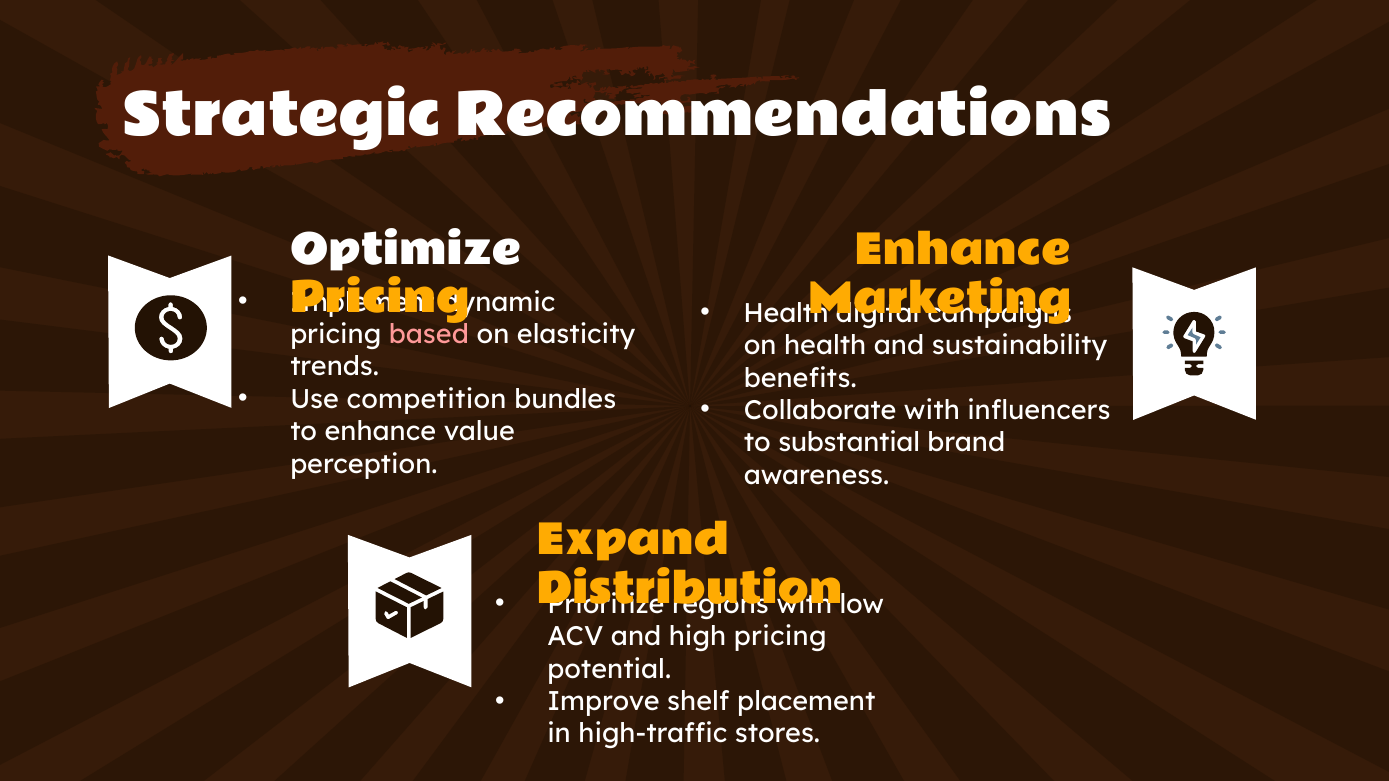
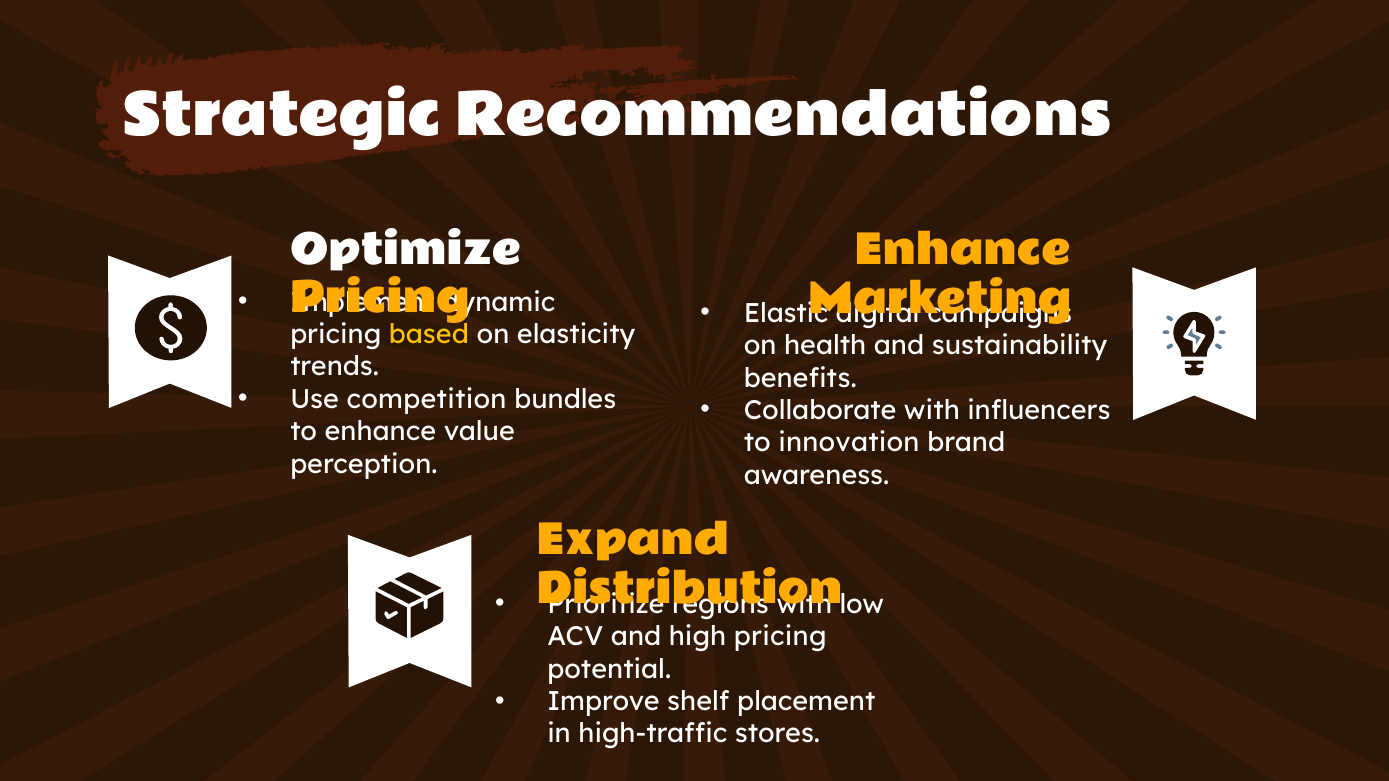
Health: Health -> Elastic (786, 313)
based colour: pink -> yellow (429, 335)
substantial: substantial -> innovation (849, 443)
